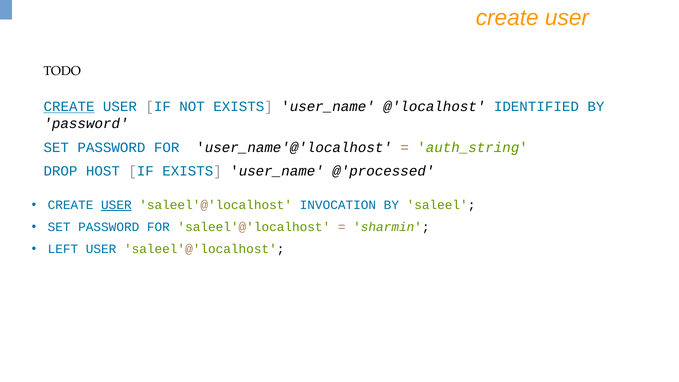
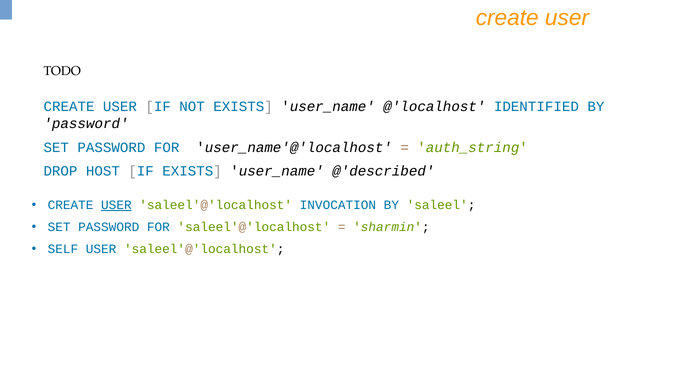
CREATE underline: present -> none (69, 107)
@'processed: @'processed -> @'described (383, 171)
LEFT: LEFT -> SELF (63, 249)
